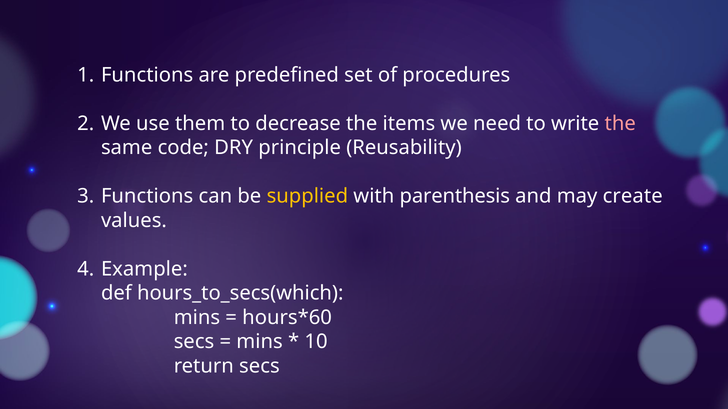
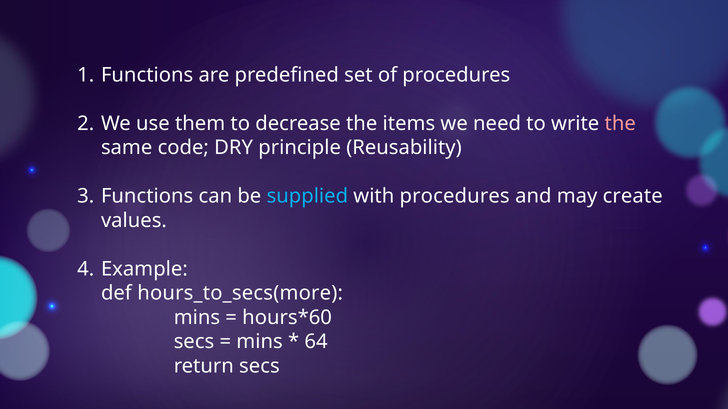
supplied colour: yellow -> light blue (307, 197)
with parenthesis: parenthesis -> procedures (455, 197)
hours_to_secs(which: hours_to_secs(which -> hours_to_secs(more (240, 294)
10: 10 -> 64 (316, 342)
